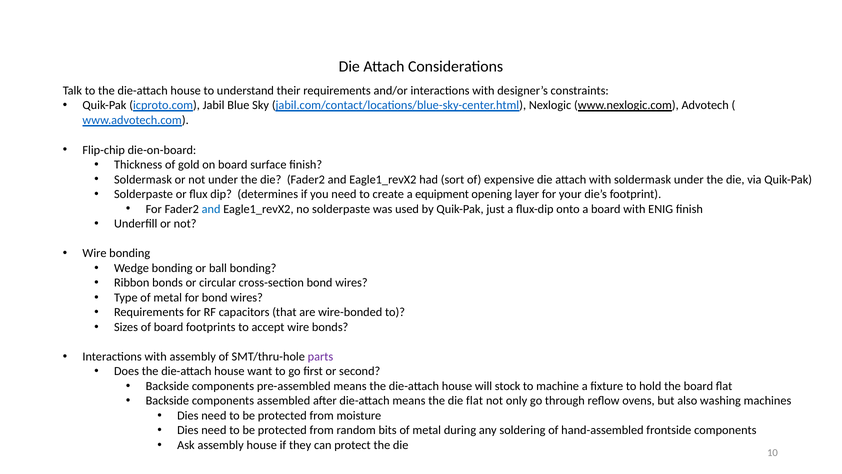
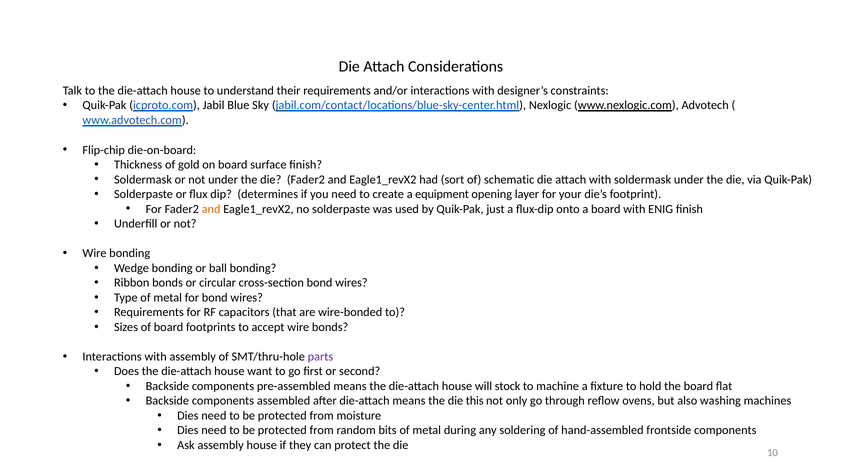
expensive: expensive -> schematic (509, 179)
and colour: blue -> orange (211, 209)
die flat: flat -> this (475, 401)
